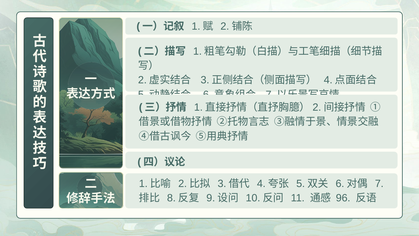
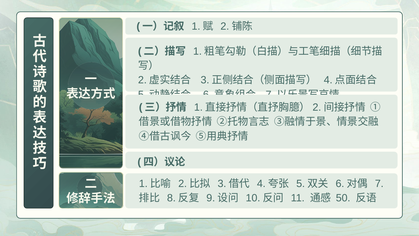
96: 96 -> 50 (343, 198)
